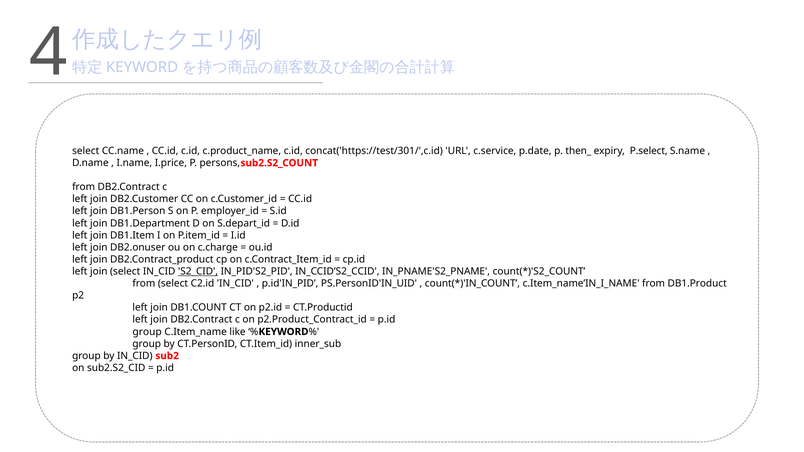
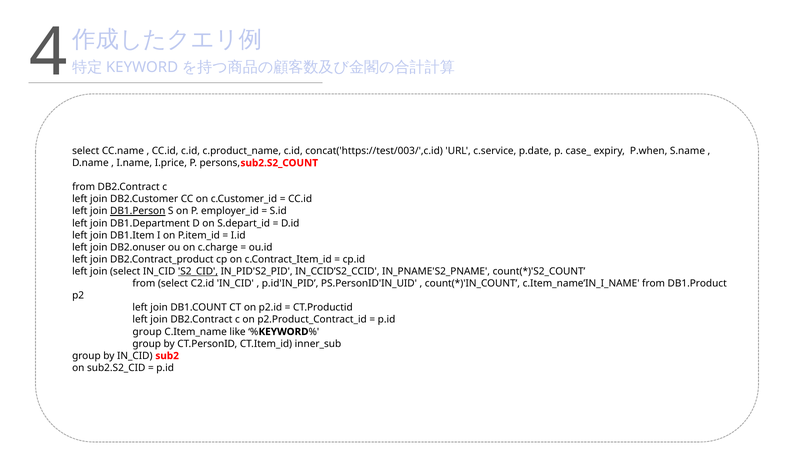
concat('https://test/301/',c.id: concat('https://test/301/',c.id -> concat('https://test/003/',c.id (374, 151)
then_: then_ -> case_ (578, 151)
P.select: P.select -> P.when (649, 151)
DB1.Person underline: none -> present (138, 211)
